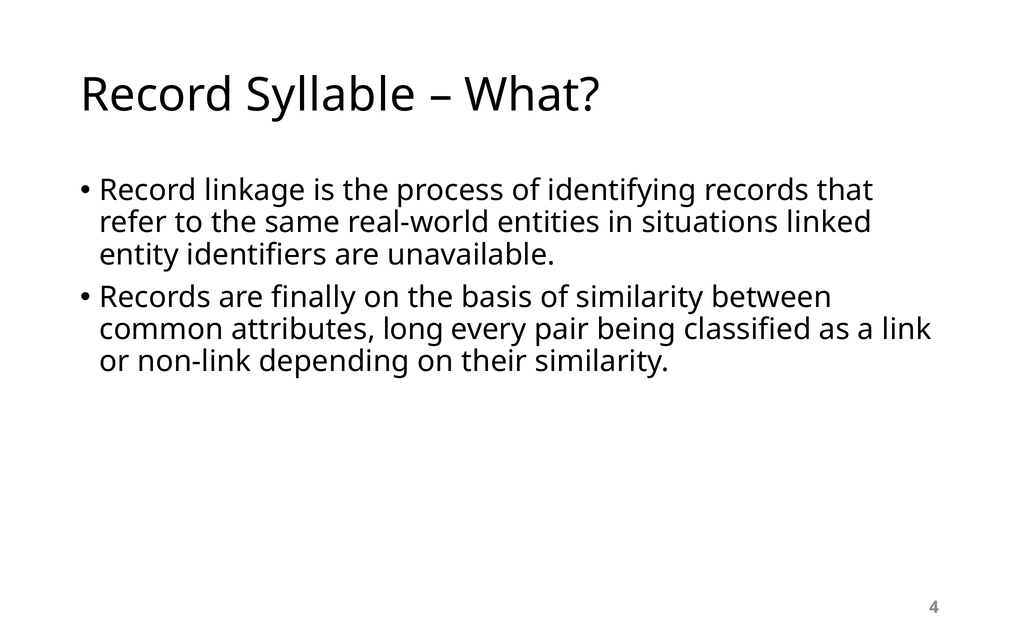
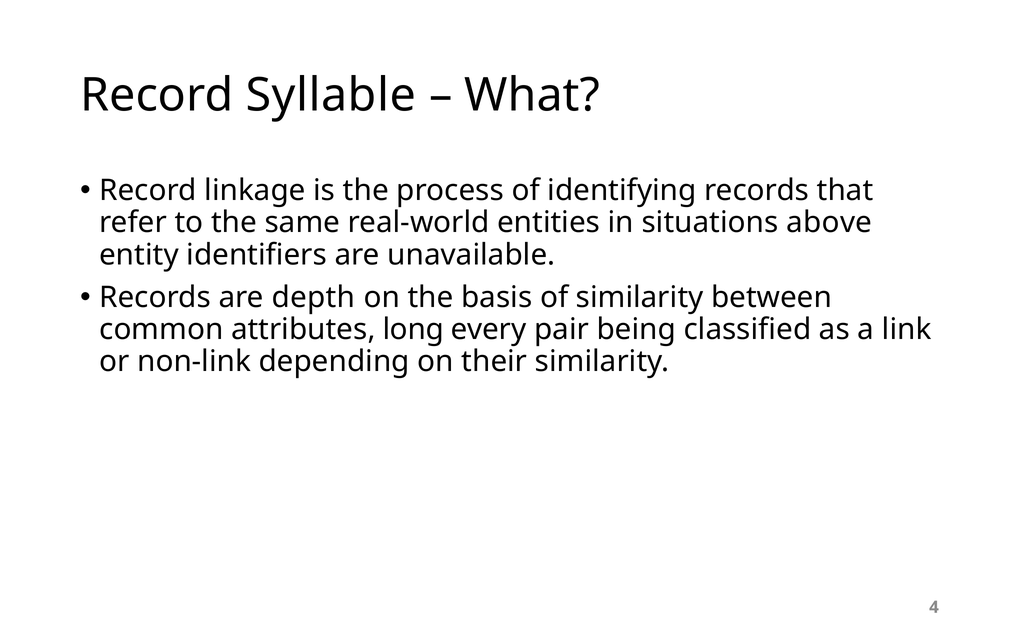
linked: linked -> above (829, 223)
finally: finally -> depth (314, 297)
